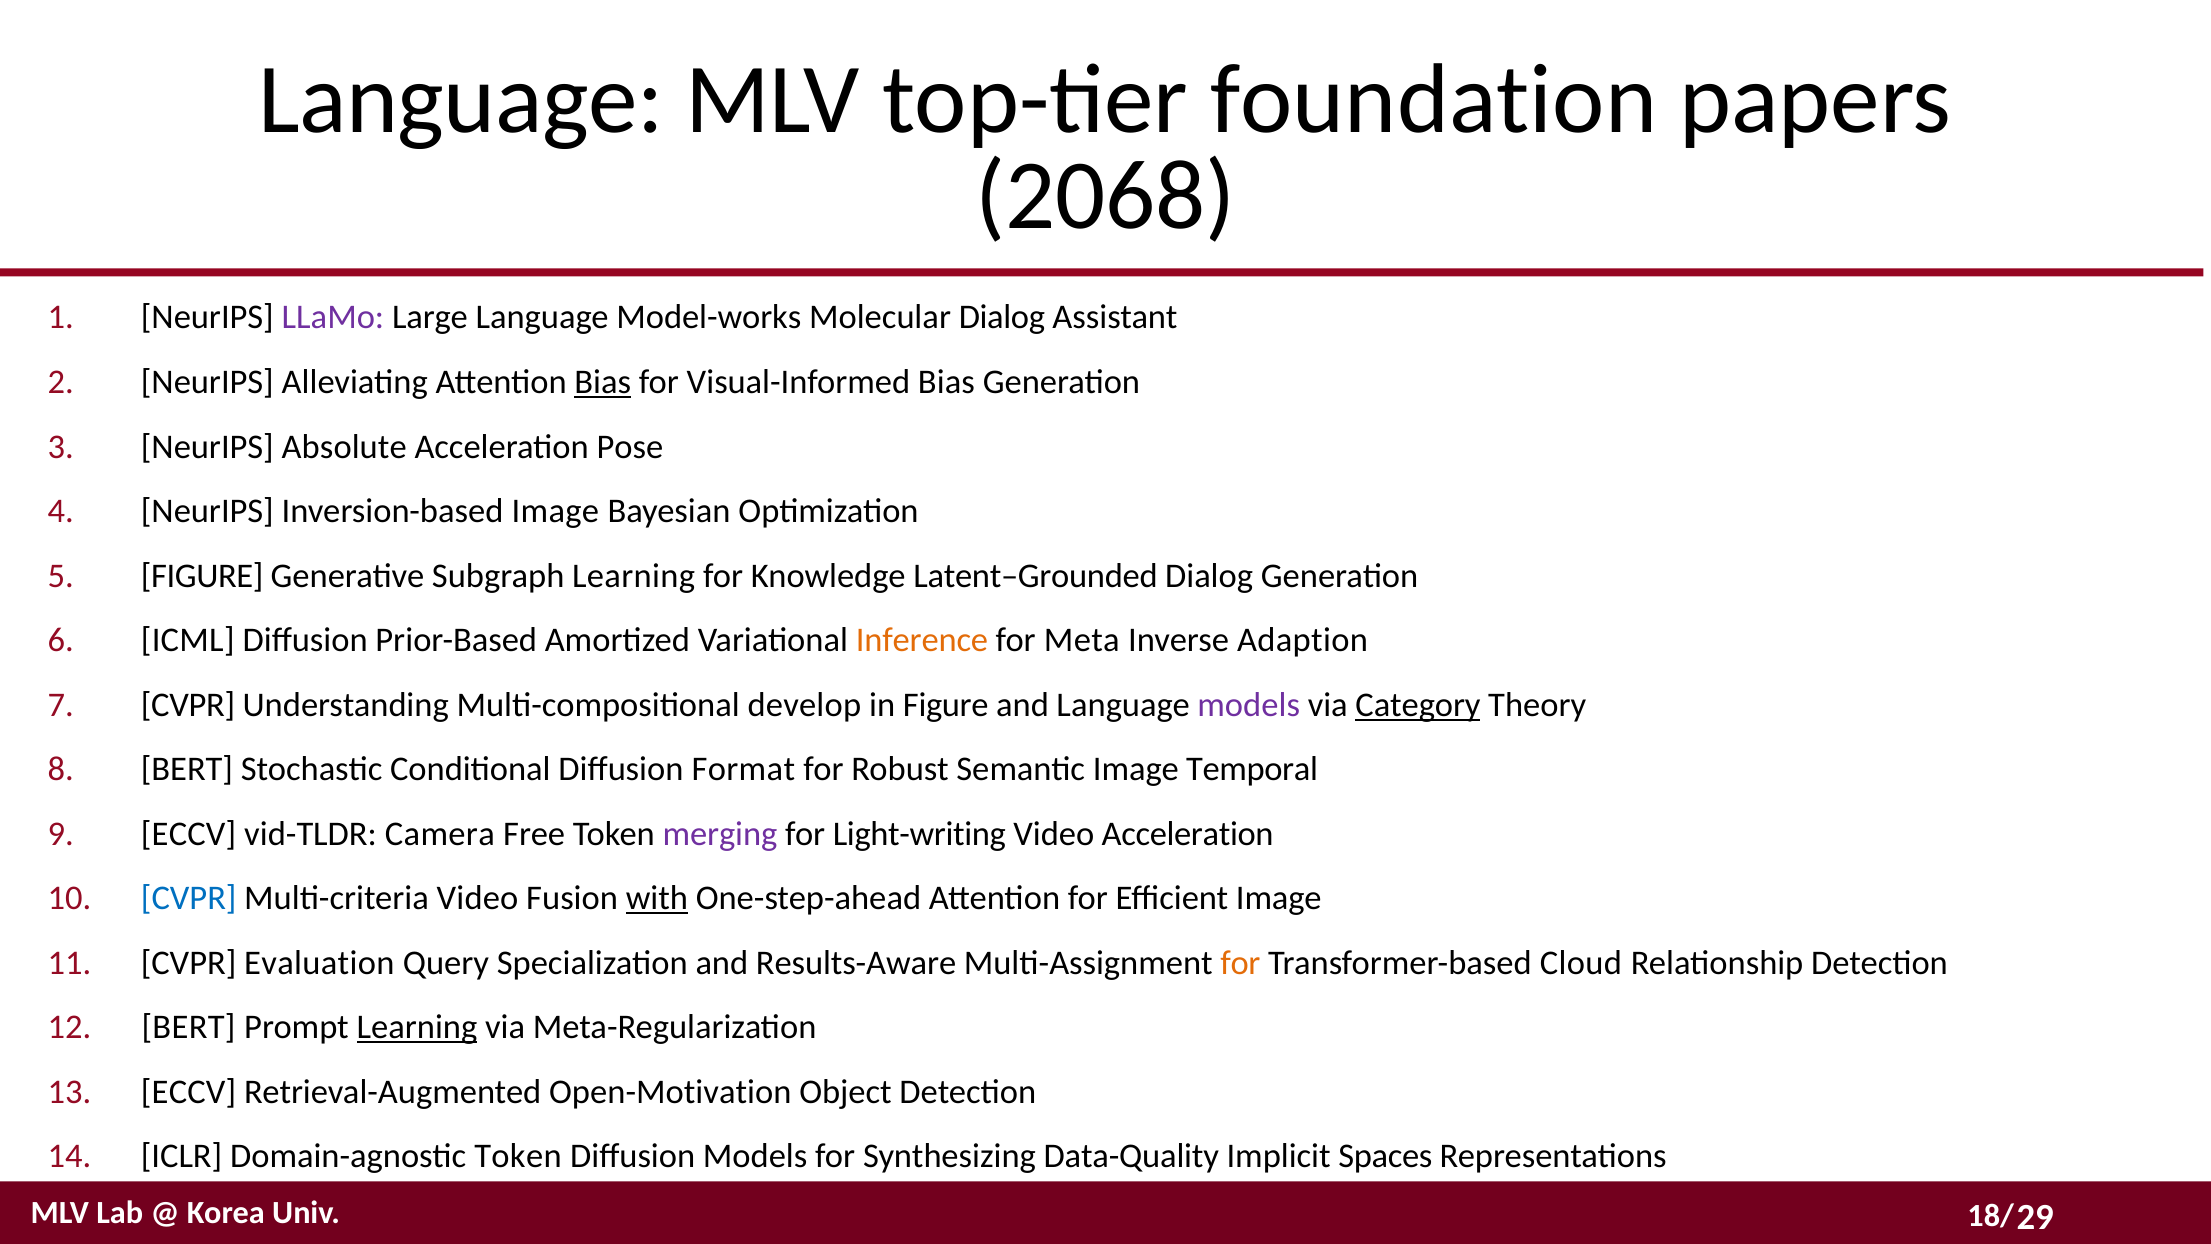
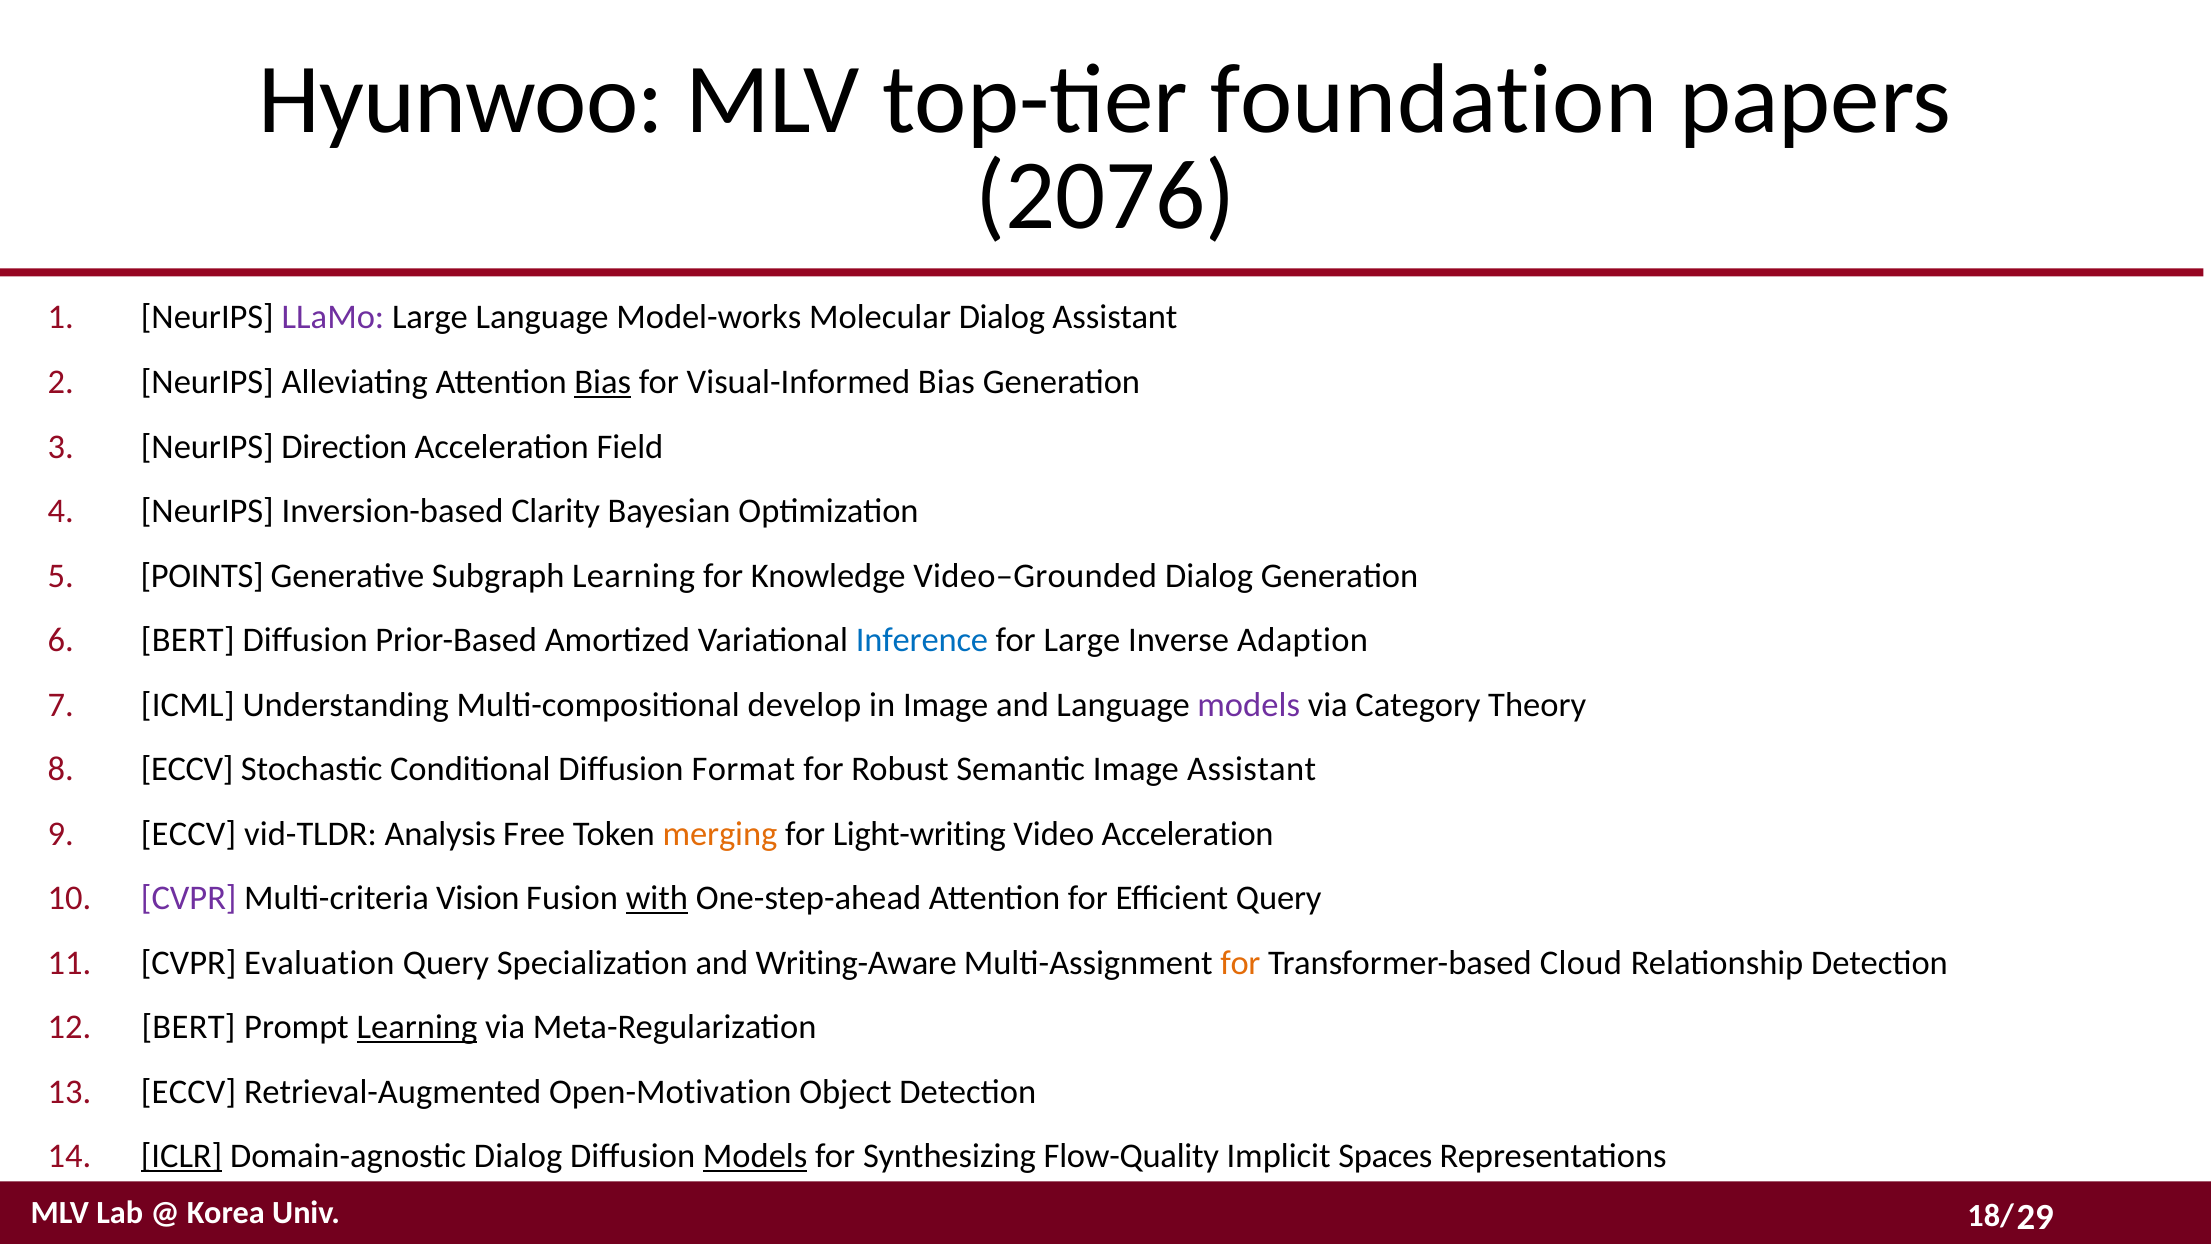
Language: Language -> Hyunwoo (461, 100)
2068: 2068 -> 2076 (1105, 195)
Absolute: Absolute -> Direction (344, 447)
Pose: Pose -> Field (630, 447)
Inversion-based Image: Image -> Clarity (556, 511)
FIGURE: FIGURE -> POINTS (202, 576)
Latent–Grounded: Latent–Grounded -> Video–Grounded (1035, 576)
ICML: ICML -> BERT (188, 640)
Inference colour: orange -> blue (922, 640)
for Meta: Meta -> Large (1082, 640)
CVPR: CVPR -> ICML (188, 705)
in Figure: Figure -> Image (946, 705)
Category underline: present -> none (1418, 705)
BERT: BERT -> ECCV (187, 769)
Image Temporal: Temporal -> Assistant (1252, 769)
Camera: Camera -> Analysis (440, 834)
merging colour: purple -> orange (720, 834)
CVPR colour: blue -> purple (189, 898)
Multi-criteria Video: Video -> Vision (478, 898)
Efficient Image: Image -> Query (1279, 898)
Results-Aware: Results-Aware -> Writing-Aware (856, 963)
ICLR underline: none -> present (182, 1156)
Domain-agnostic Token: Token -> Dialog (518, 1156)
Models underline: none -> present (755, 1156)
Data-Quality: Data-Quality -> Flow-Quality (1131, 1156)
